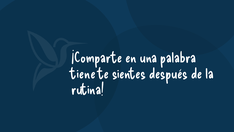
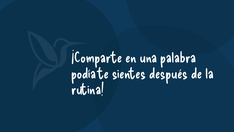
tiene: tiene -> podía (84, 73)
